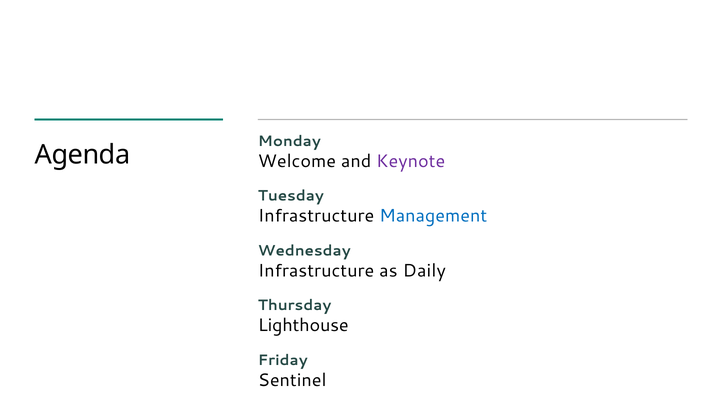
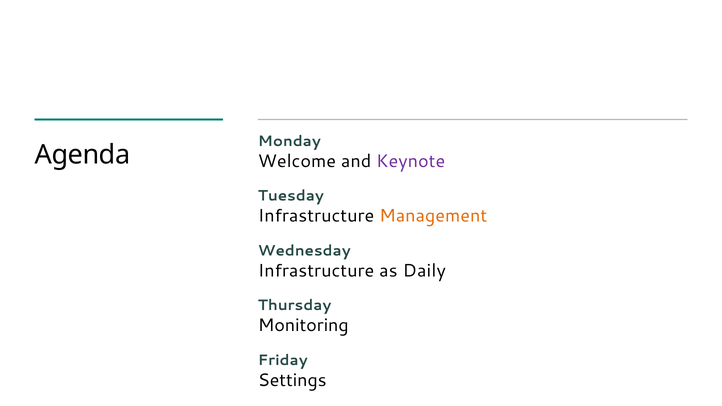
Management colour: blue -> orange (433, 216)
Lighthouse: Lighthouse -> Monitoring (303, 325)
Sentinel: Sentinel -> Settings (292, 380)
